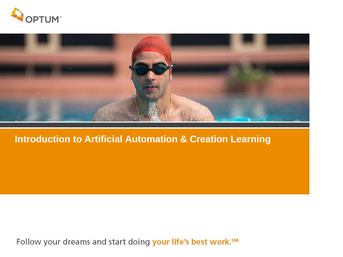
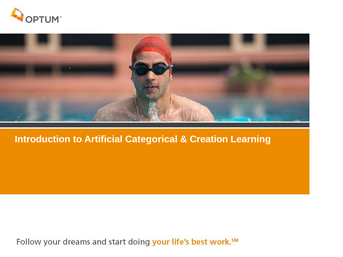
Automation: Automation -> Categorical (151, 139)
